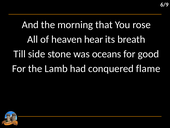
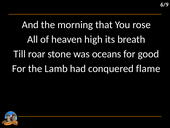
hear: hear -> high (94, 39)
side: side -> roar (37, 54)
